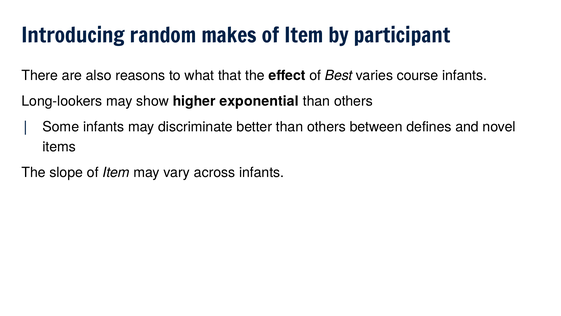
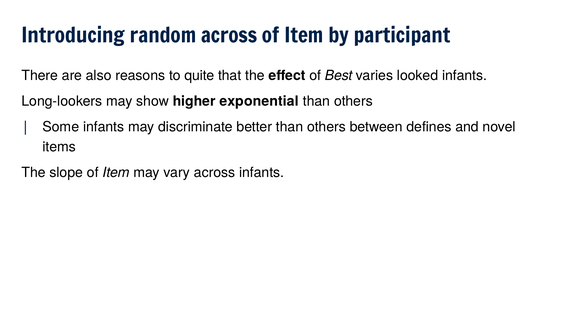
random makes: makes -> across (229, 35)
what: what -> quite (199, 75)
course: course -> looked (418, 75)
